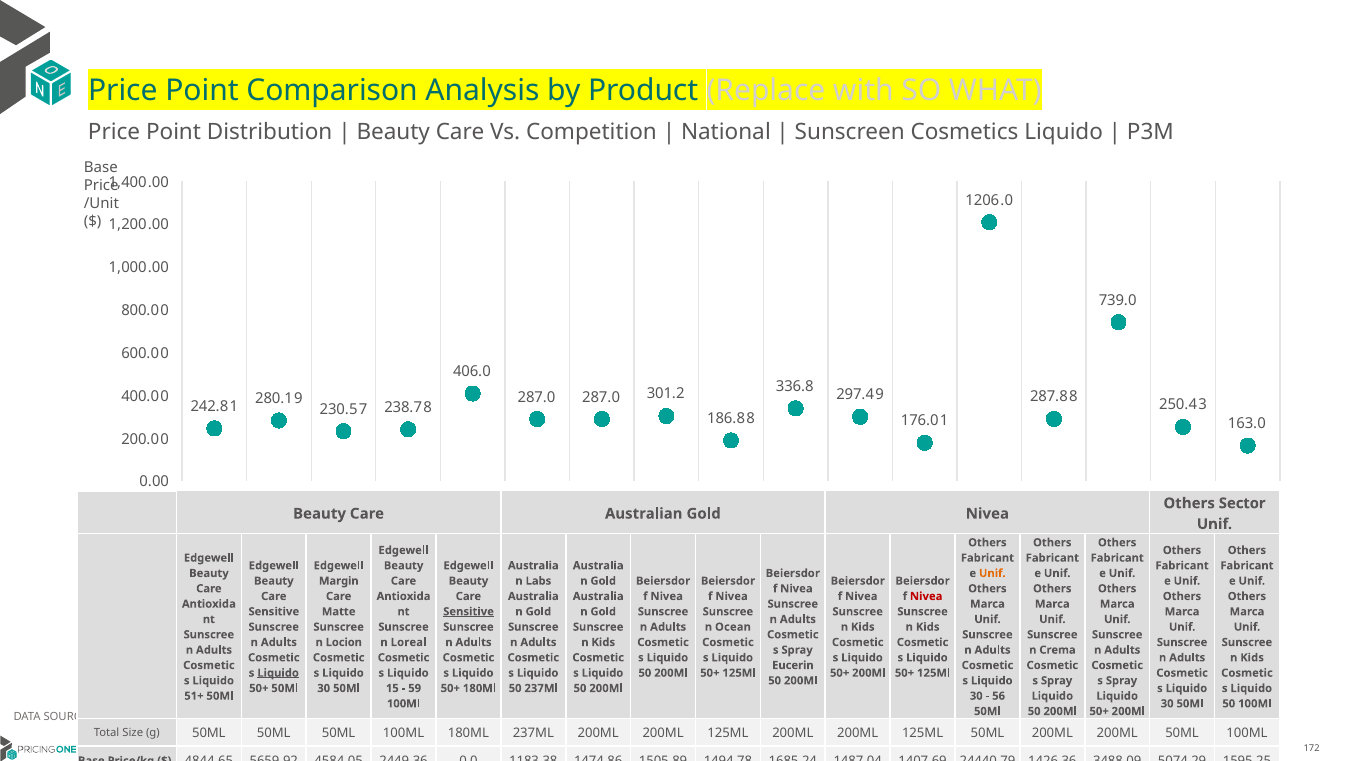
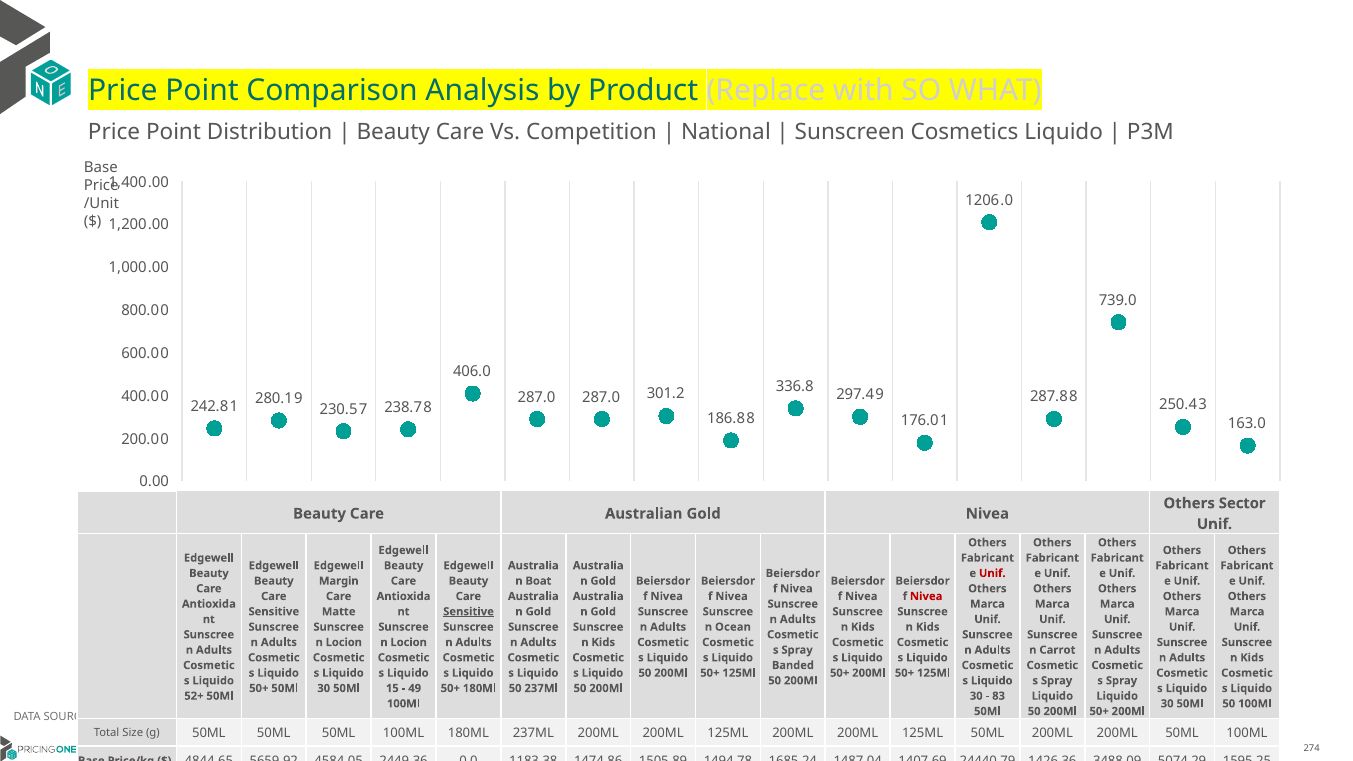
Unif colour: orange -> red (992, 573)
Labs: Labs -> Boat (538, 581)
Loreal: Loreal -> Locion (409, 642)
Crema: Crema -> Carrot (1057, 650)
Eucerin: Eucerin -> Banded (793, 665)
Liquido underline: present -> none (278, 673)
59: 59 -> 49 (415, 688)
51+: 51+ -> 52+ (194, 696)
56: 56 -> 83 (999, 696)
172: 172 -> 274 (1312, 748)
